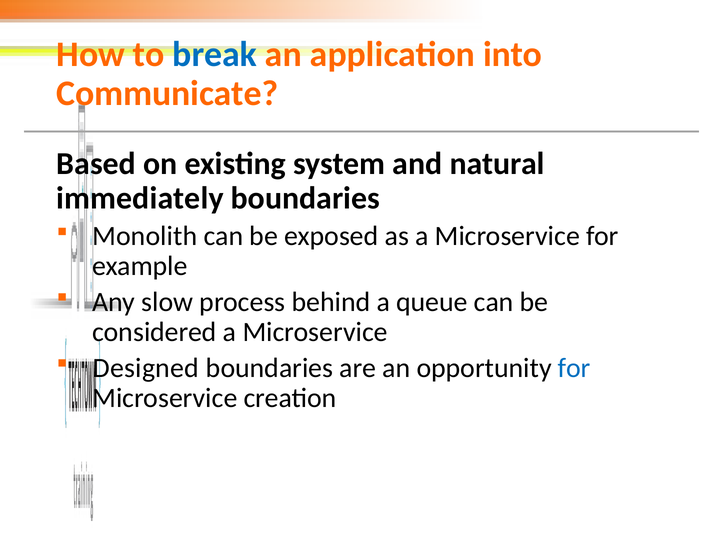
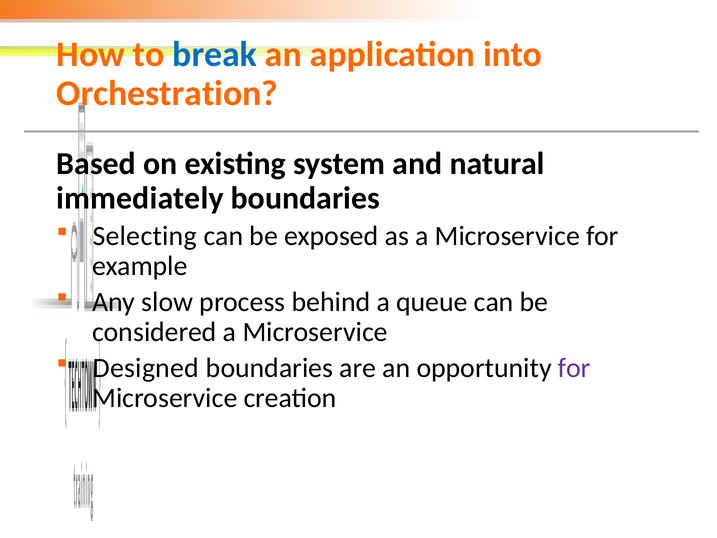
Communicate: Communicate -> Orchestration (167, 93)
Monolith: Monolith -> Selecting (145, 236)
for colour: blue -> purple (574, 368)
